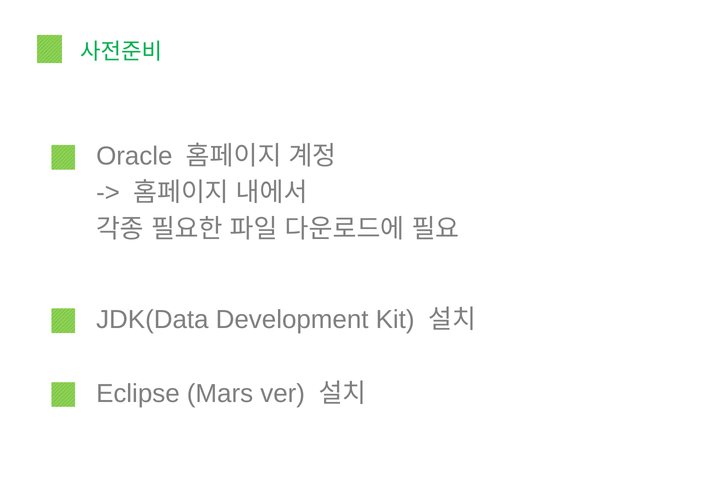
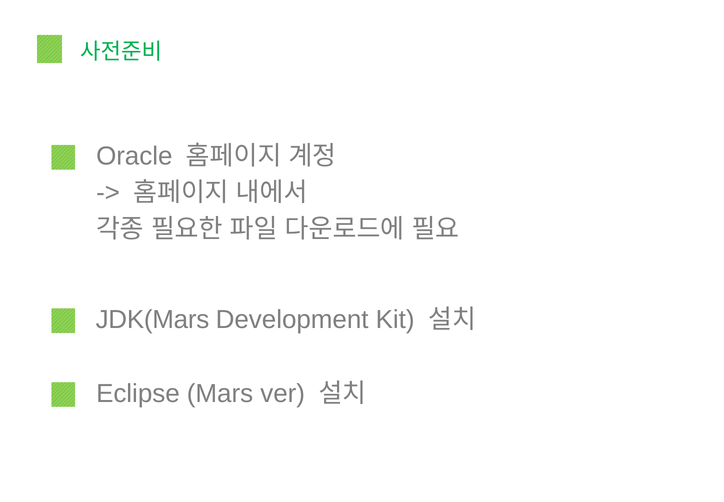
JDK(Data: JDK(Data -> JDK(Mars (152, 319)
